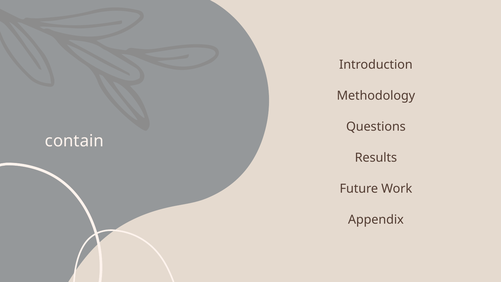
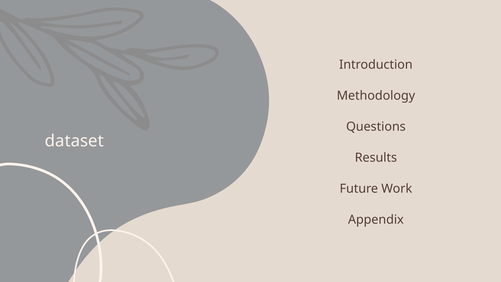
contain: contain -> dataset (74, 141)
